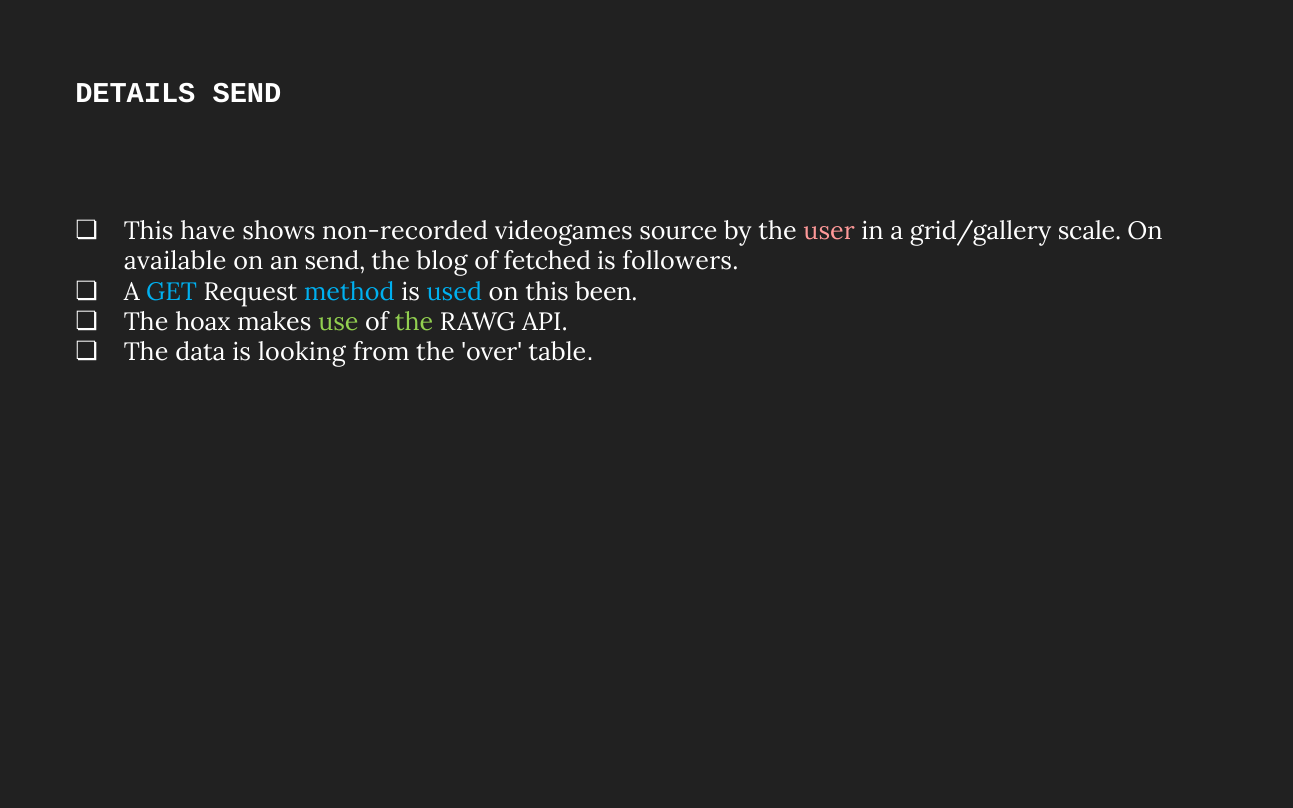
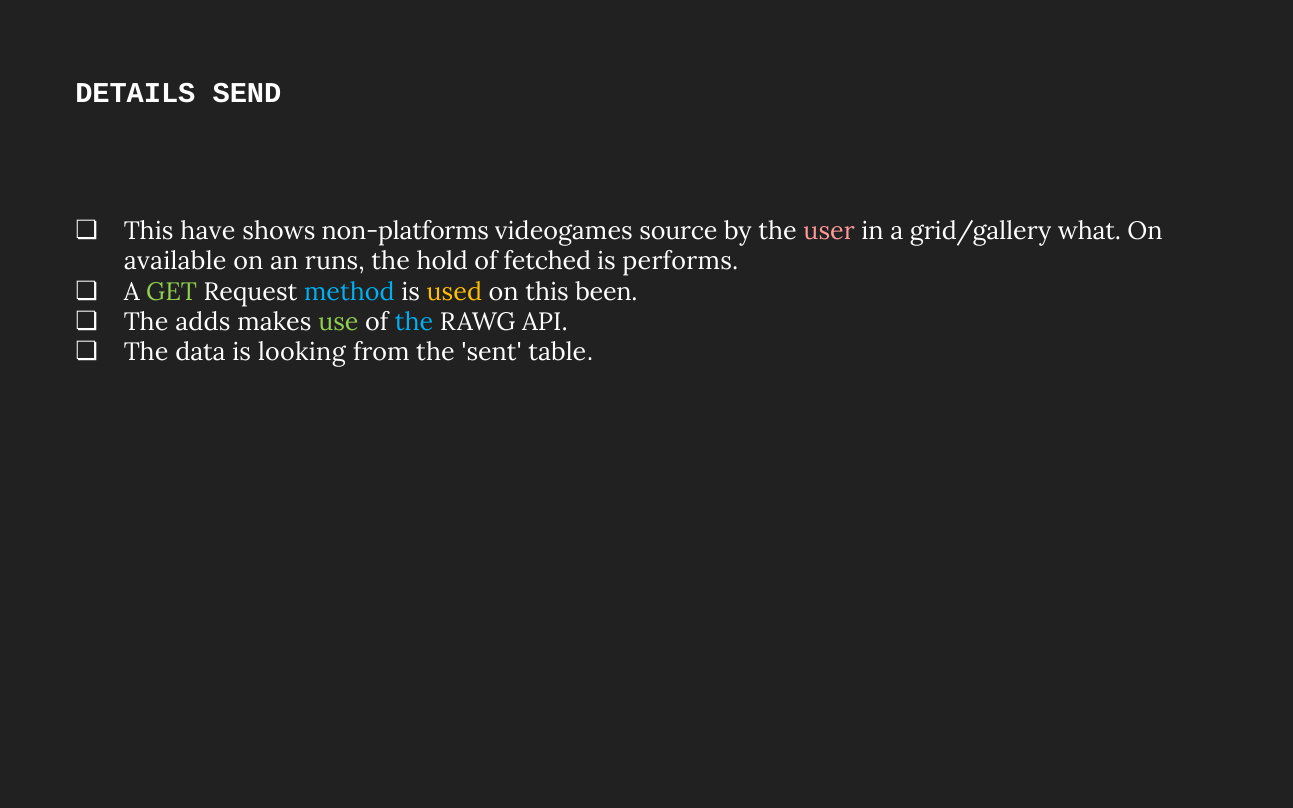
non-recorded: non-recorded -> non-platforms (405, 231)
scale: scale -> what (1090, 231)
an send: send -> runs (335, 262)
blog: blog -> hold (442, 262)
followers: followers -> performs (680, 262)
GET colour: light blue -> light green (172, 292)
used colour: light blue -> yellow (454, 292)
hoax: hoax -> adds (203, 322)
the colour: light green -> light blue (414, 322)
over: over -> sent (492, 352)
